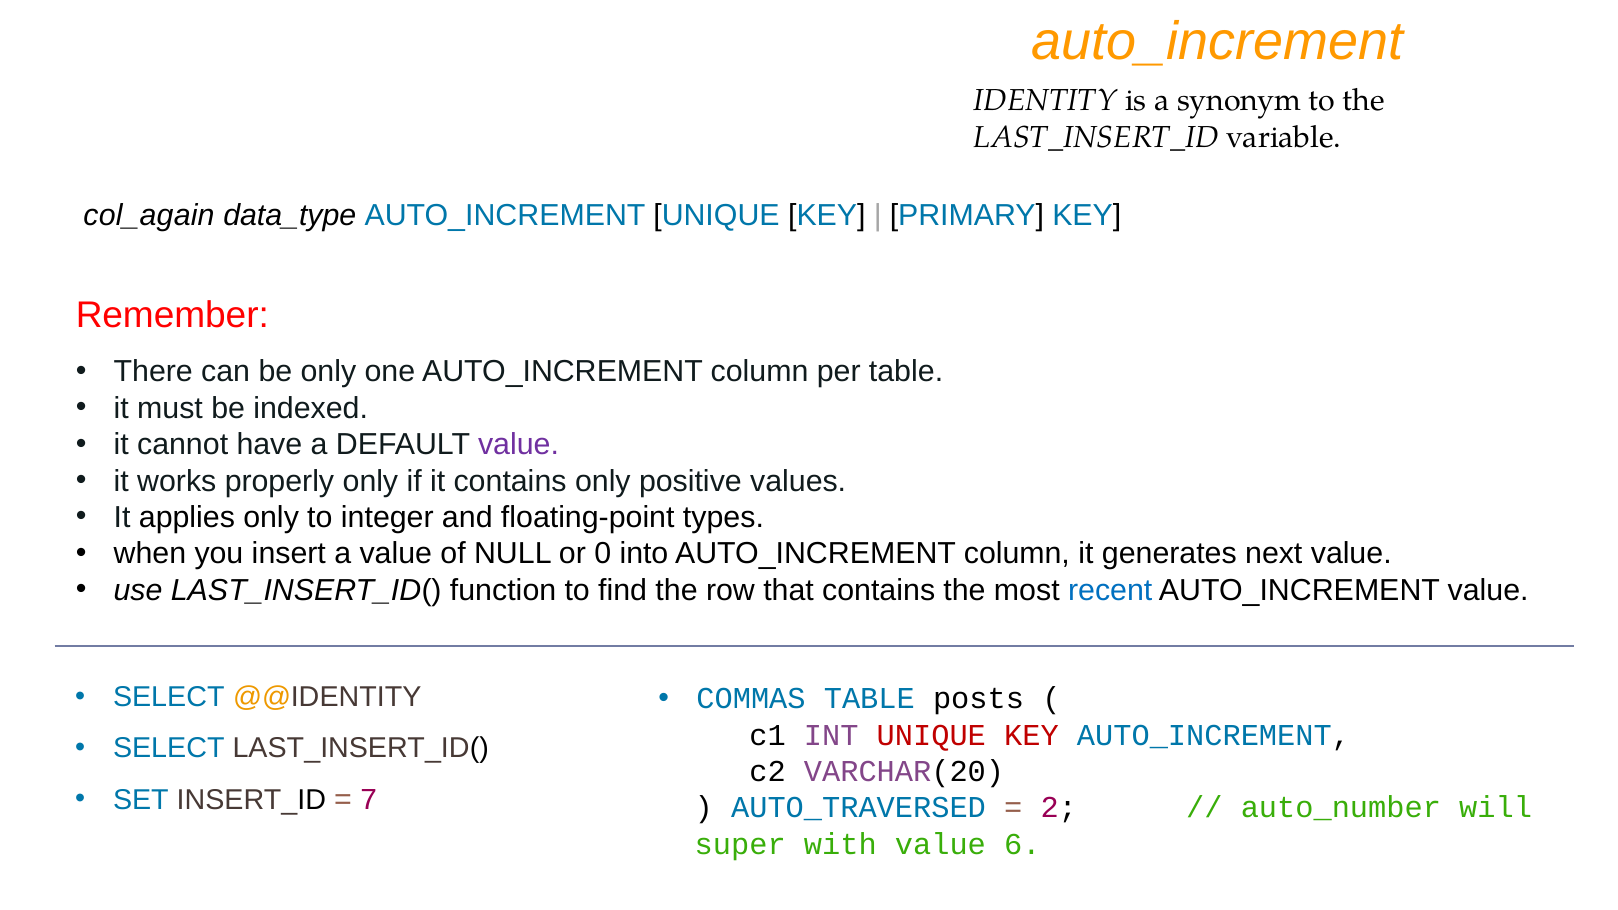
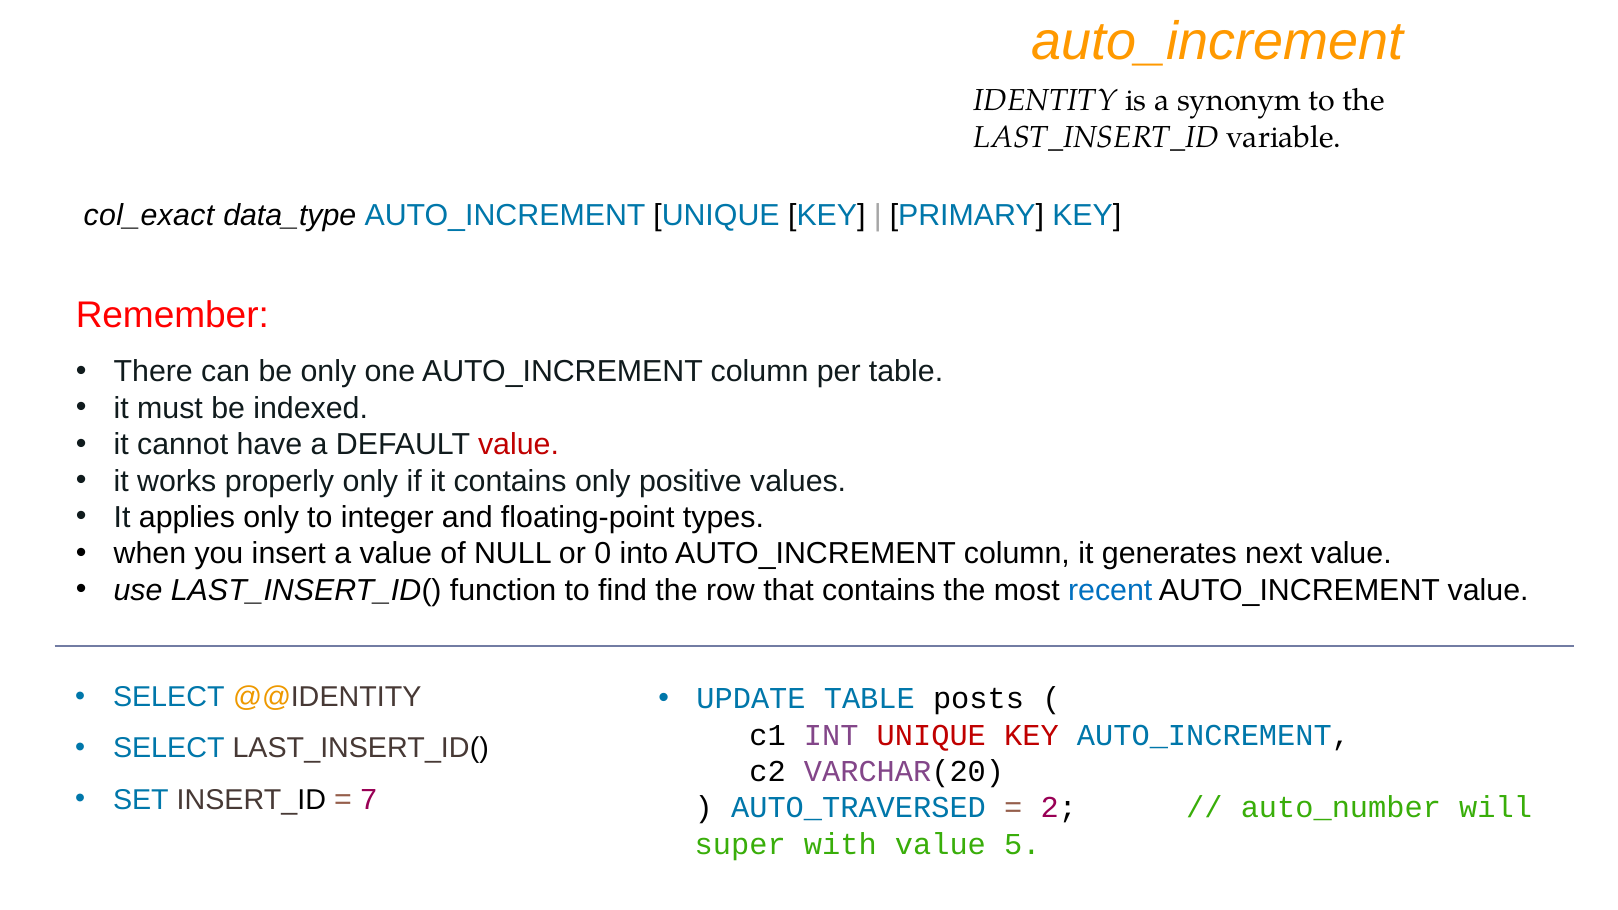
col_again: col_again -> col_exact (149, 216)
value colour: purple -> red (519, 445)
COMMAS: COMMAS -> UPDATE (751, 699)
6: 6 -> 5 (1022, 844)
